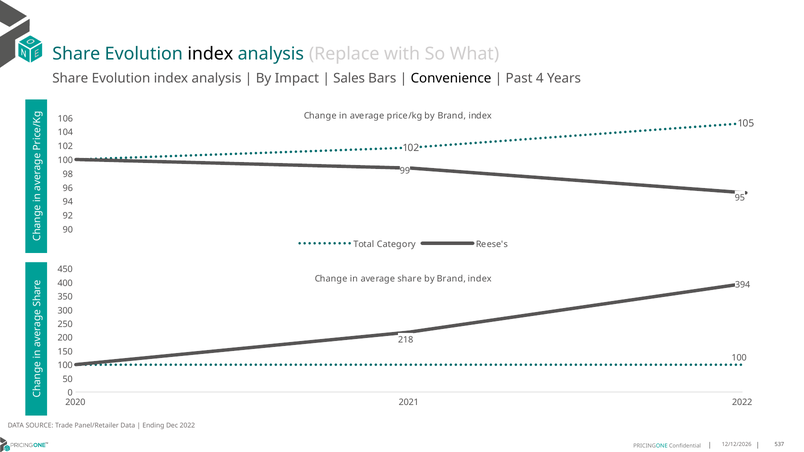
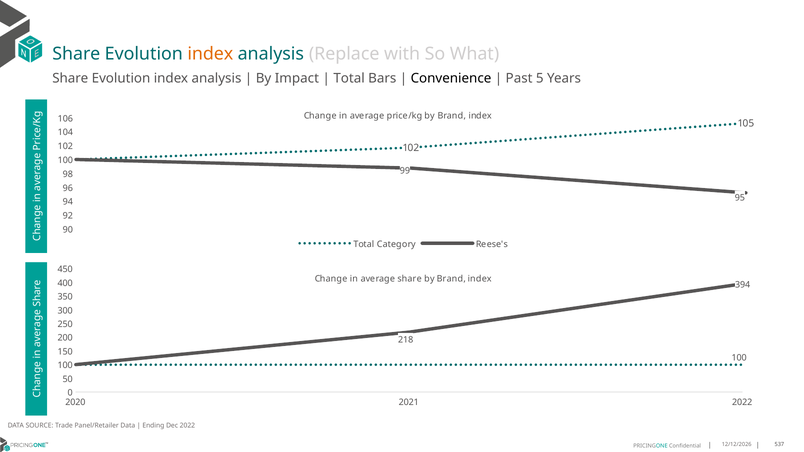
index colour: black -> orange (210, 54)
Sales: Sales -> Total (349, 78)
4: 4 -> 5 (540, 78)
